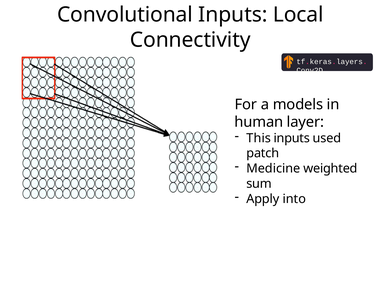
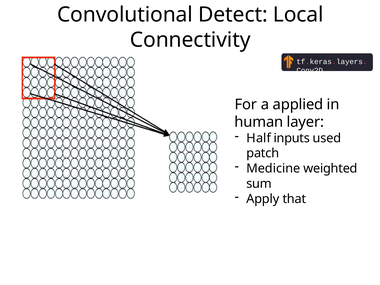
Convolutional Inputs: Inputs -> Detect (233, 15)
models: models -> applied (298, 104)
This: This -> Half (259, 138)
into: into -> that (294, 199)
